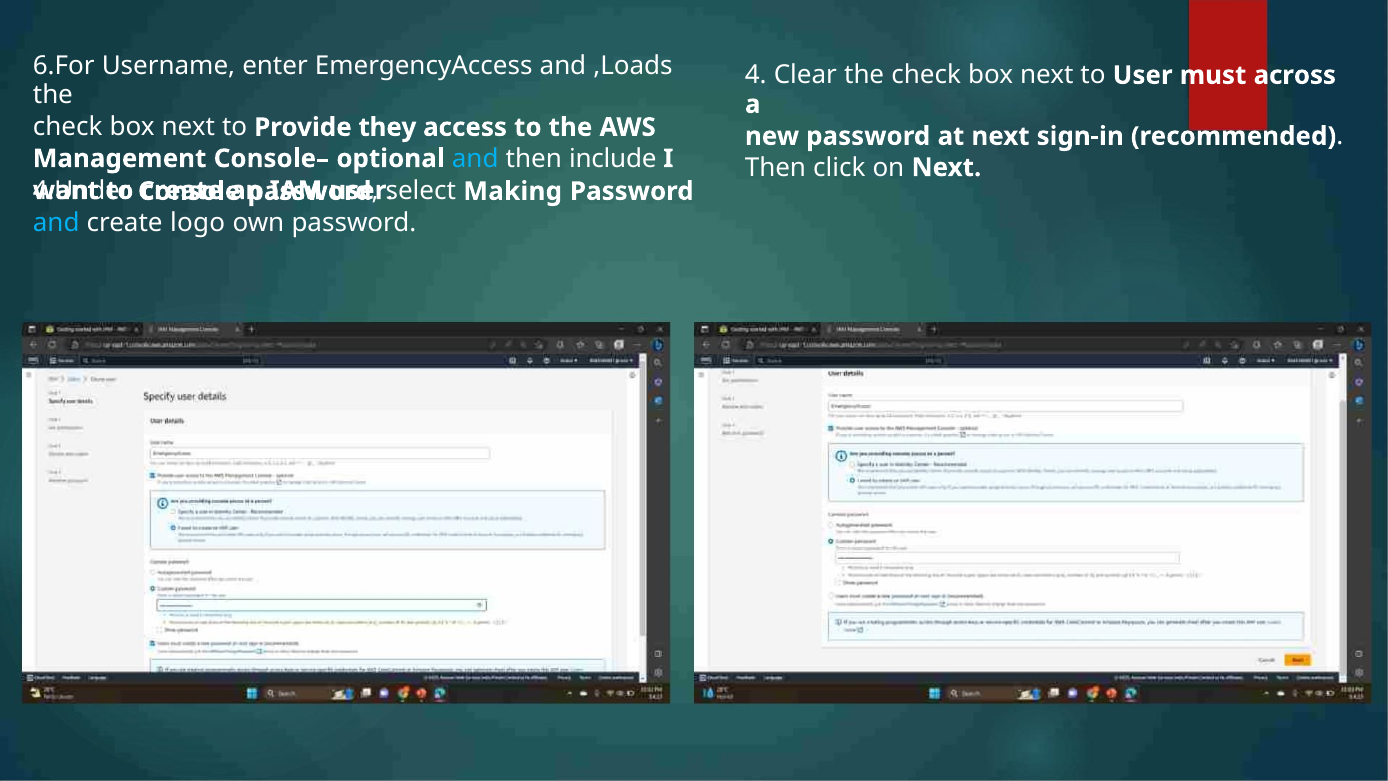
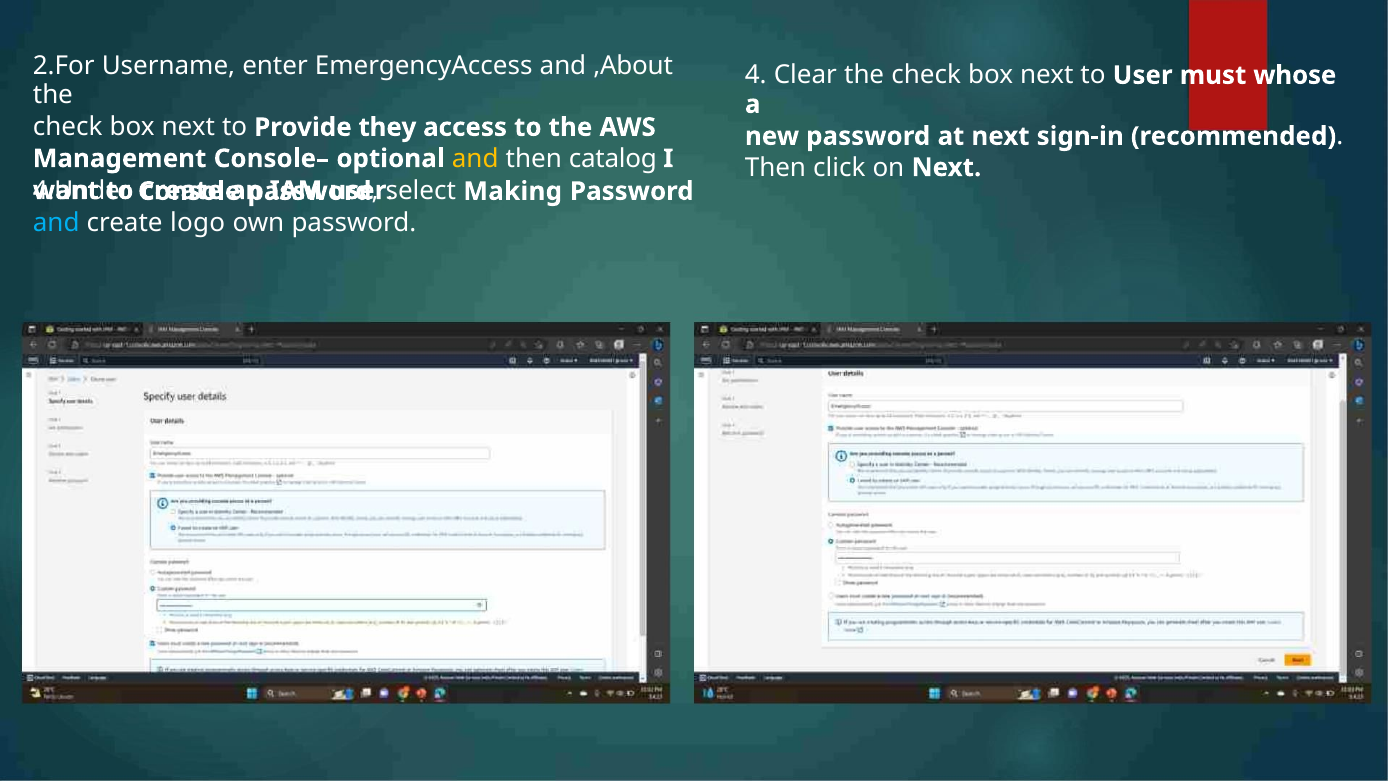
6.For: 6.For -> 2.For (64, 66)
,Loads: ,Loads -> ,About (633, 66)
across: across -> whose (1295, 75)
and colour: light blue -> yellow (475, 159)
include: include -> catalog (613, 159)
